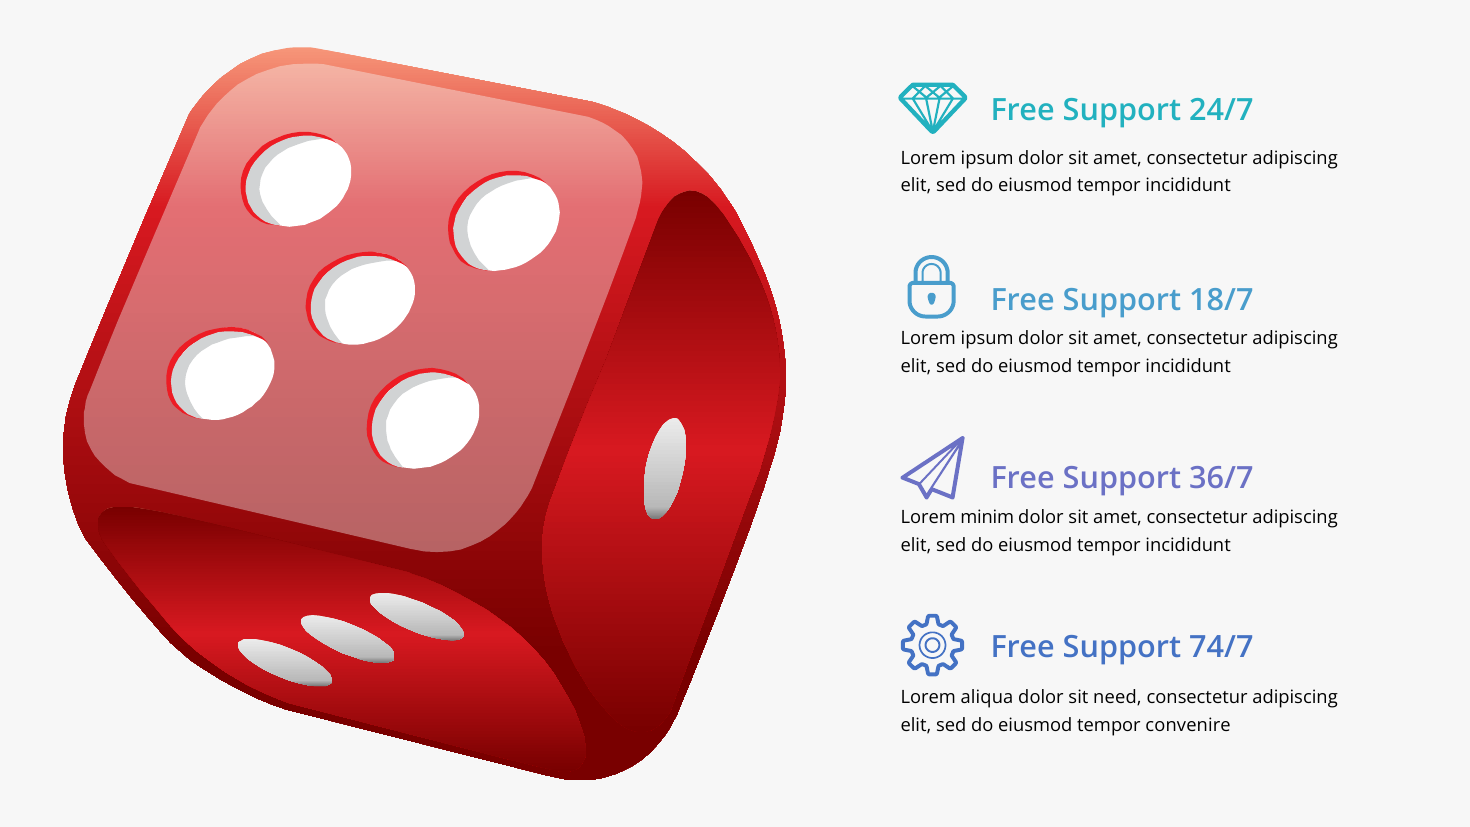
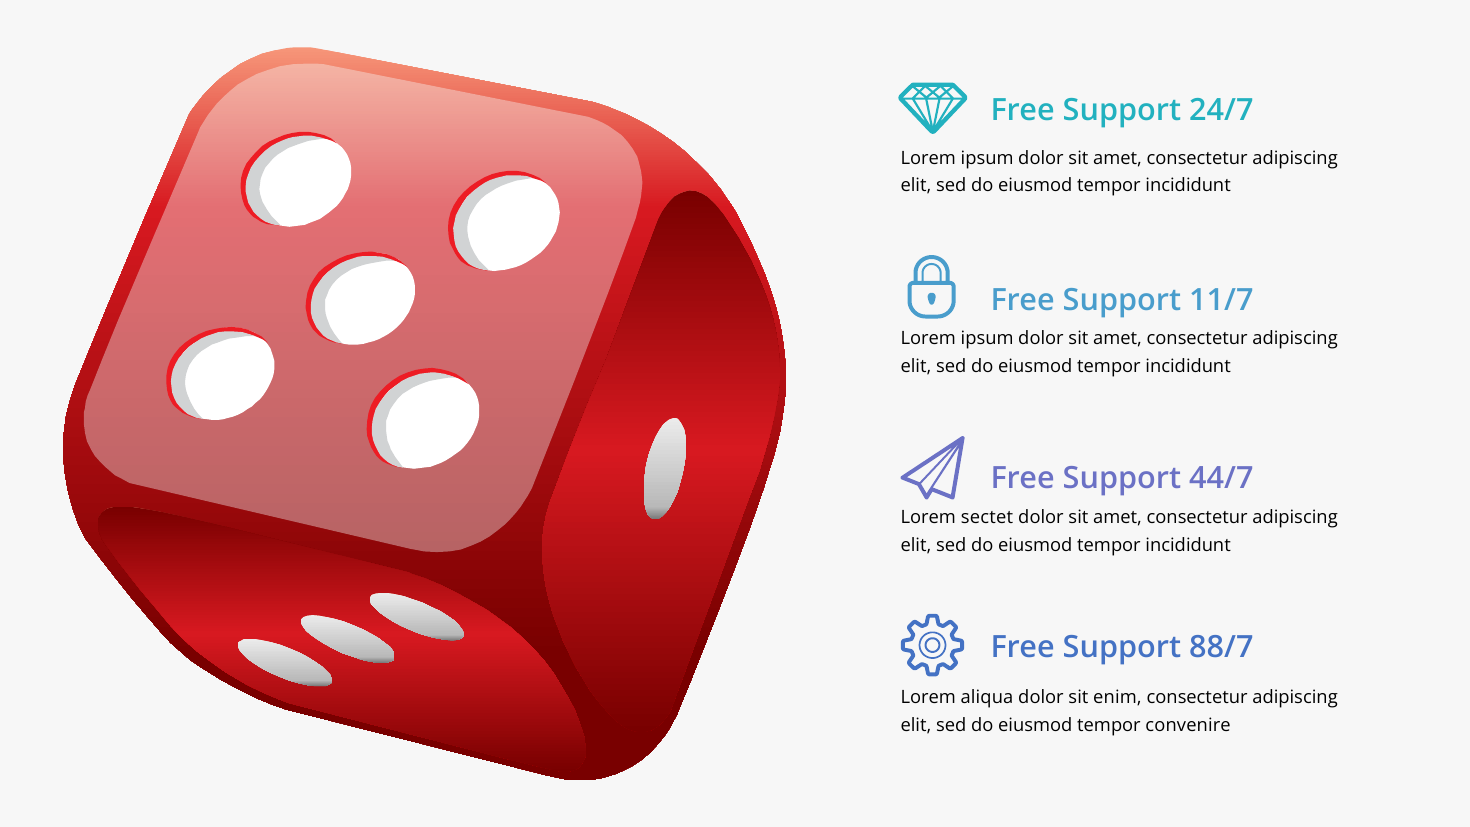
18/7: 18/7 -> 11/7 (1221, 300)
36/7: 36/7 -> 44/7 (1221, 478)
minim: minim -> sectet (987, 518)
74/7: 74/7 -> 88/7 (1221, 647)
need: need -> enim (1117, 698)
